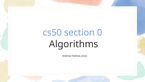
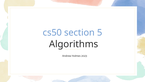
0: 0 -> 5 (100, 32)
